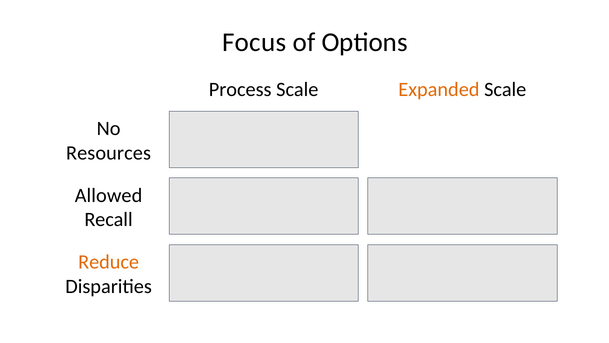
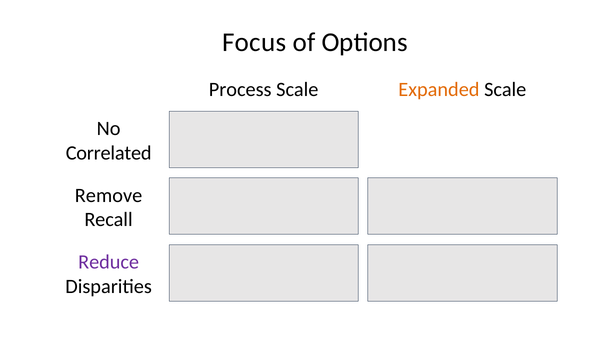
Resources: Resources -> Correlated (109, 153)
Allowed: Allowed -> Remove (109, 195)
Reduce colour: orange -> purple (109, 262)
